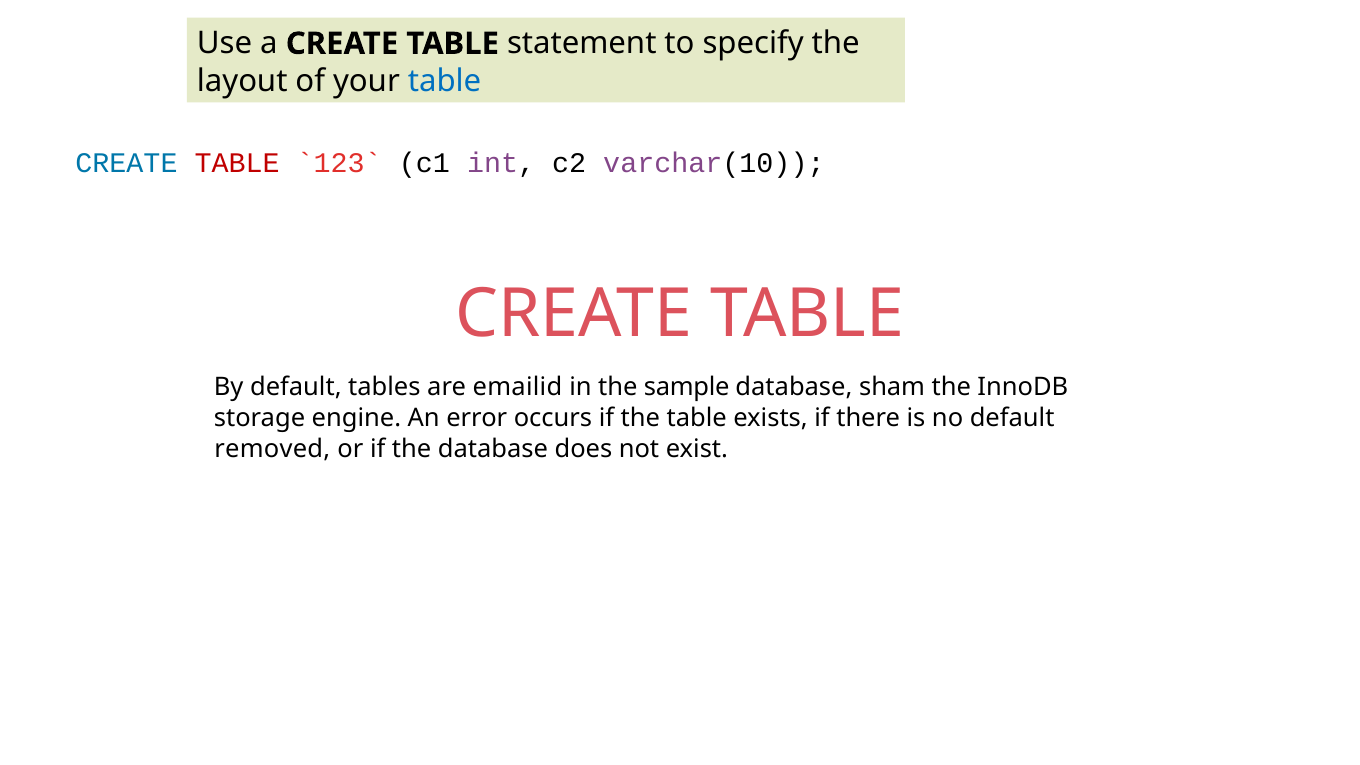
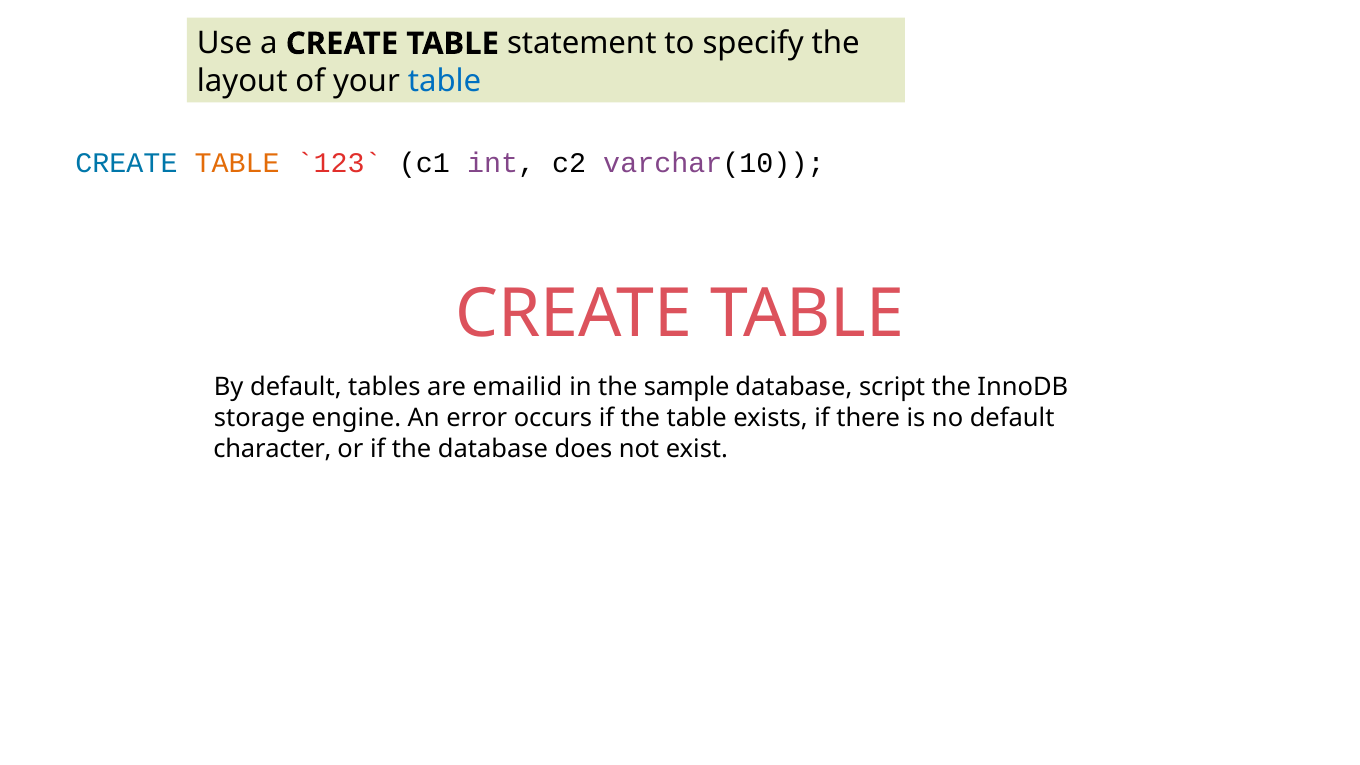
TABLE colour: red -> orange (237, 163)
sham: sham -> script (892, 388)
removed: removed -> character (273, 449)
